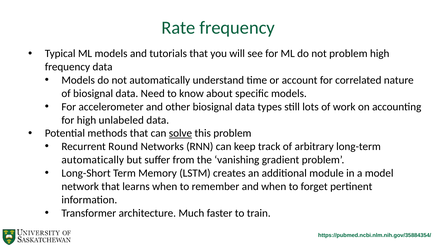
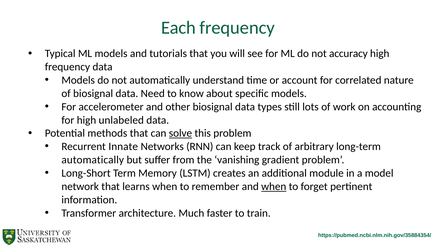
Rate: Rate -> Each (178, 28)
not problem: problem -> accuracy (348, 54)
Round: Round -> Innate (123, 147)
when underline: none -> present (274, 187)
